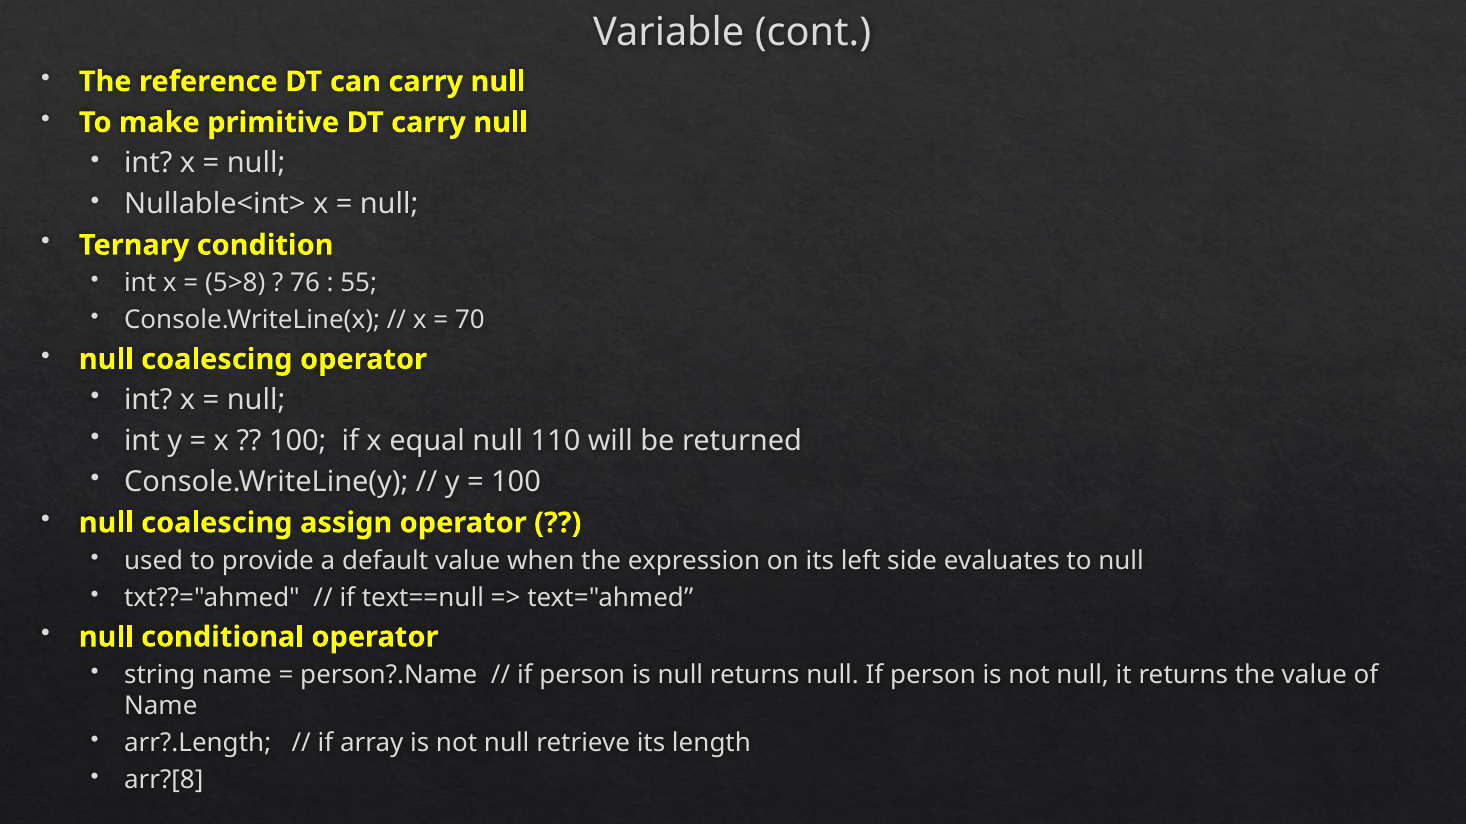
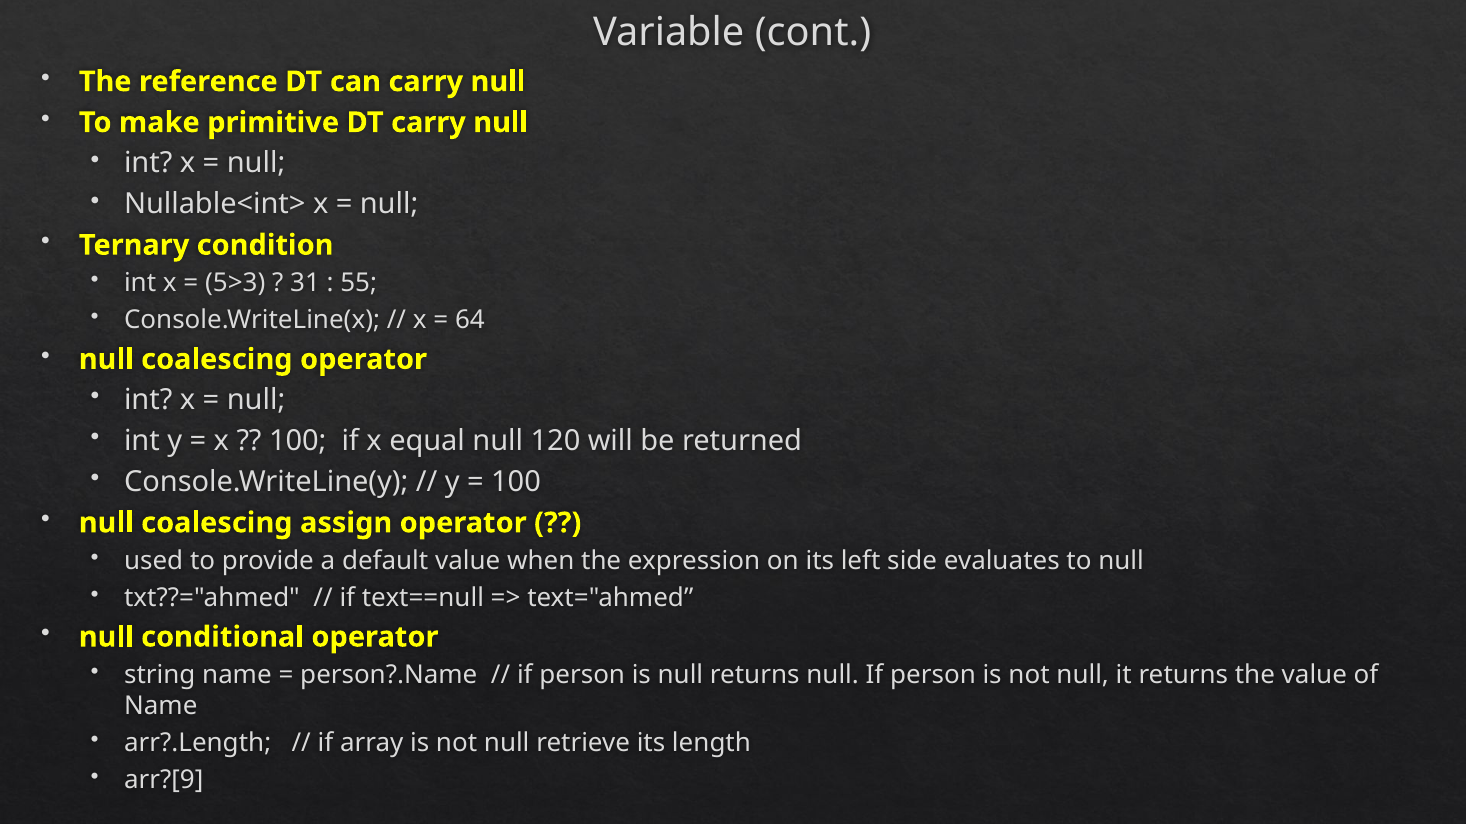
5>8: 5>8 -> 5>3 (235, 284)
76: 76 -> 31 (305, 284)
70: 70 -> 64 (470, 320)
110: 110 -> 120 (556, 441)
arr?[8: arr?[8 -> arr?[9 (164, 780)
